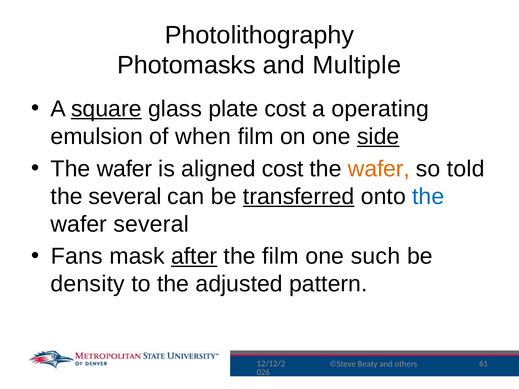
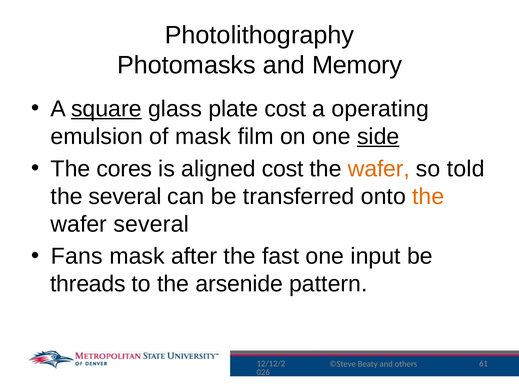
Multiple: Multiple -> Memory (357, 65)
of when: when -> mask (203, 137)
wafer: wafer -> cores (124, 169)
transferred underline: present -> none (299, 197)
the colour: blue -> orange (428, 197)
after underline: present -> none (194, 257)
the film: film -> fast (281, 257)
such: such -> input (376, 257)
density: density -> threads (88, 284)
adjusted: adjusted -> arsenide (239, 284)
